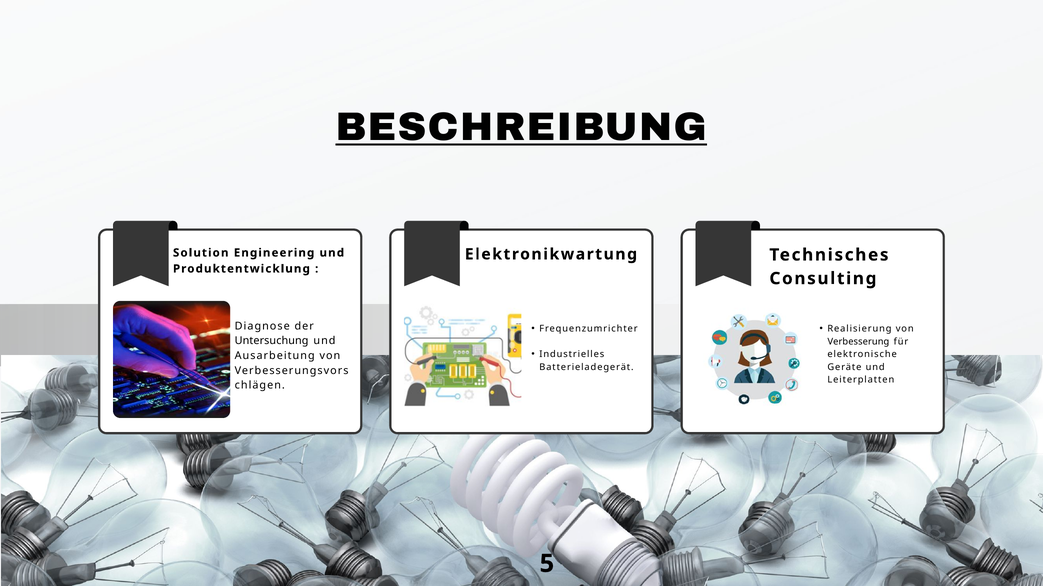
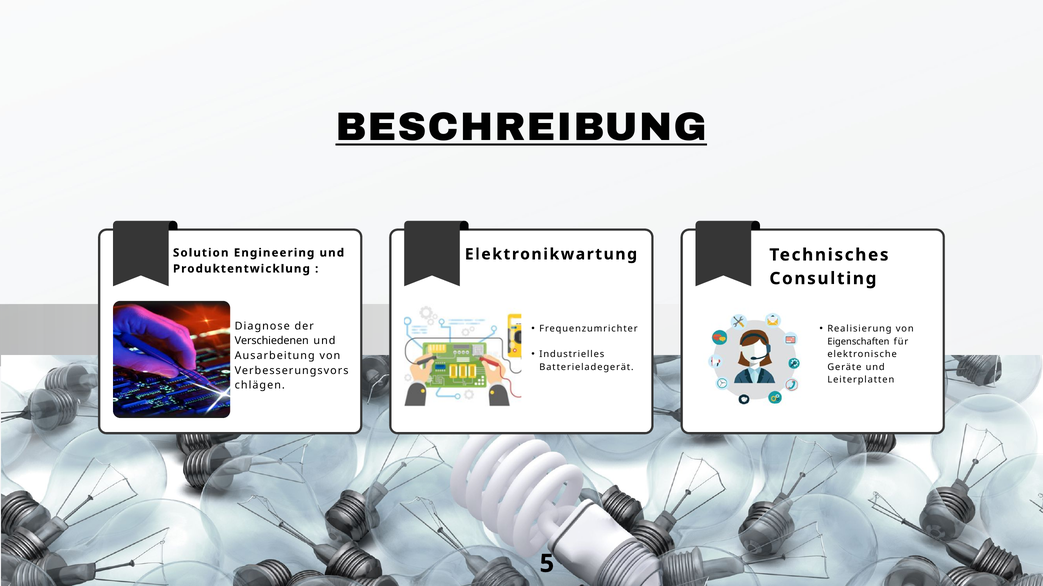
Untersuchung: Untersuchung -> Verschiedenen (272, 341)
Verbesserung: Verbesserung -> Eigenschaften (858, 342)
